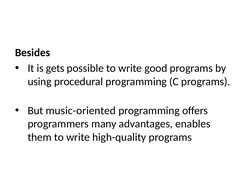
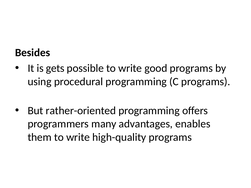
music-oriented: music-oriented -> rather-oriented (81, 111)
